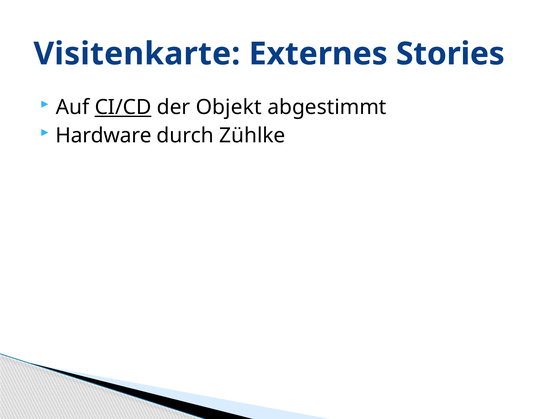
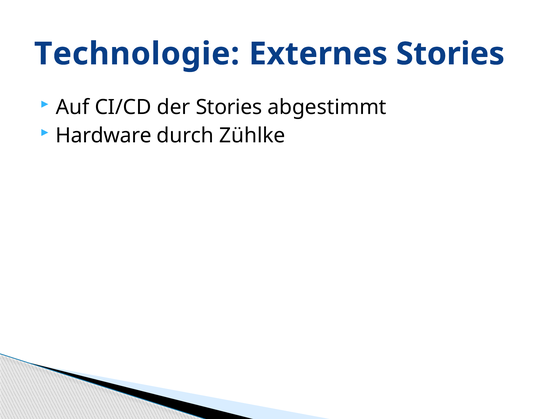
Visitenkarte: Visitenkarte -> Technologie (137, 54)
CI/CD underline: present -> none (123, 107)
der Objekt: Objekt -> Stories (229, 107)
